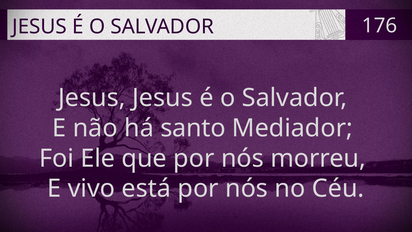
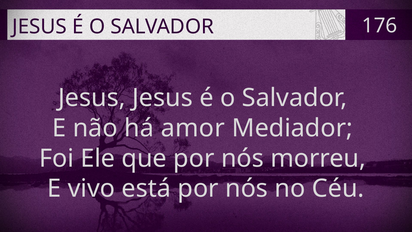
santo: santo -> amor (193, 128)
